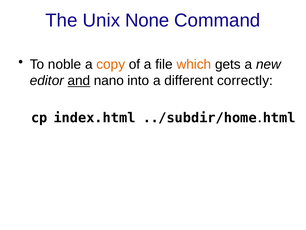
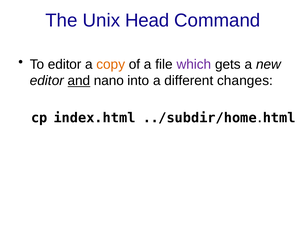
None: None -> Head (147, 20)
To noble: noble -> editor (65, 64)
which colour: orange -> purple (194, 64)
correctly: correctly -> changes (245, 81)
